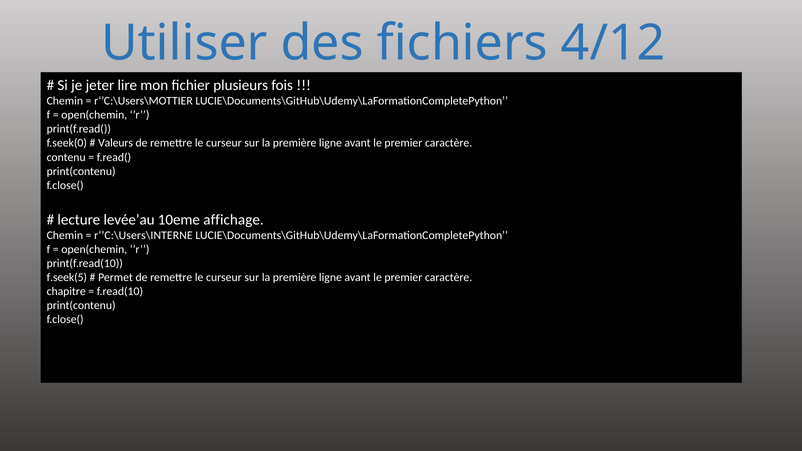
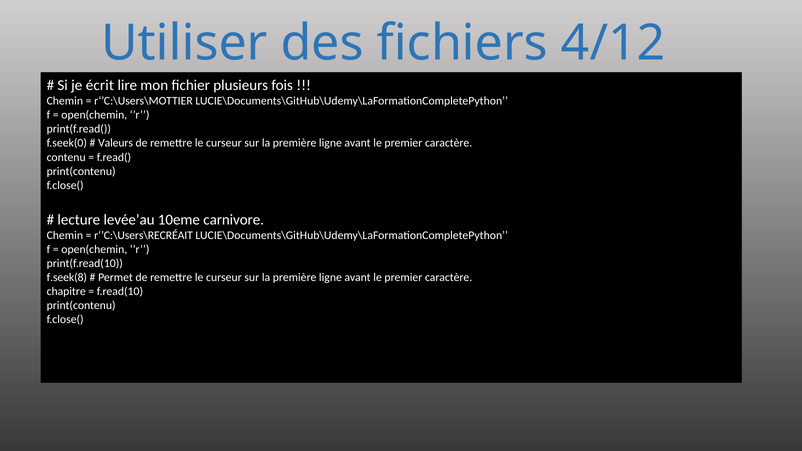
jeter: jeter -> écrit (100, 85)
affichage: affichage -> carnivore (234, 220)
r‘’C:\Users\INTERNE: r‘’C:\Users\INTERNE -> r‘’C:\Users\RECRÉAIT (144, 235)
f.seek(5: f.seek(5 -> f.seek(8 (67, 278)
